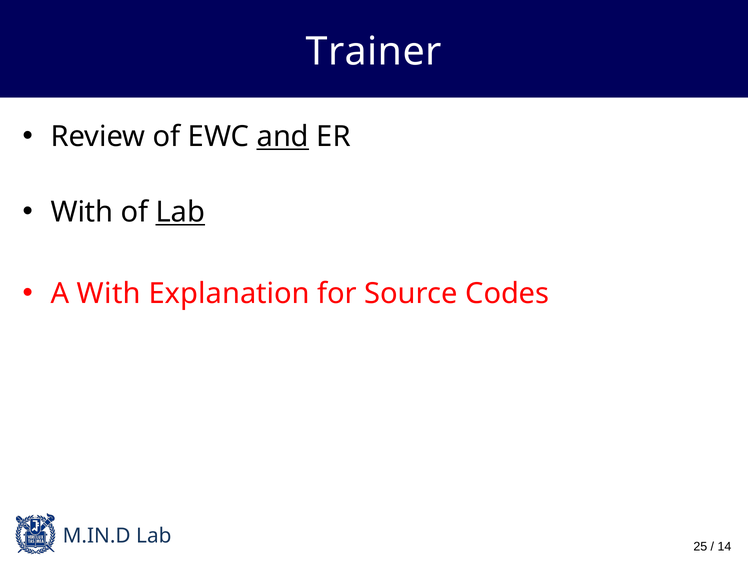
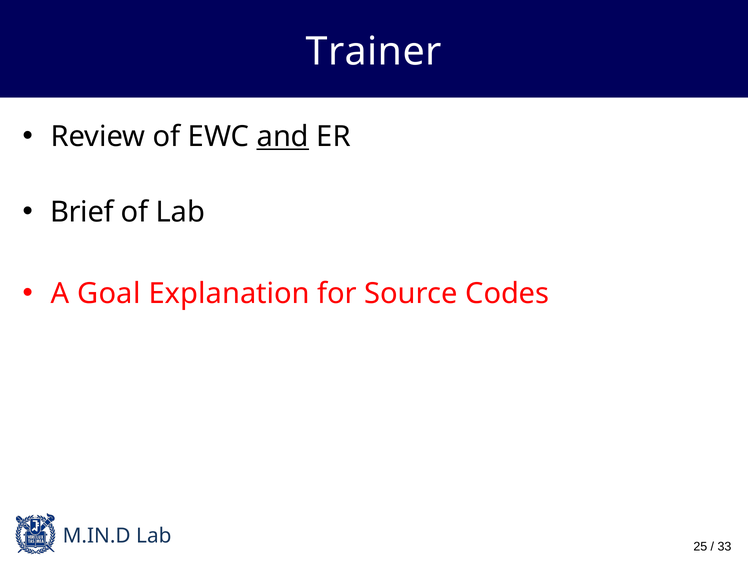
With: With -> Brief (82, 212)
Lab underline: present -> none (180, 212)
A With: With -> Goal (109, 294)
14: 14 -> 33 (724, 547)
